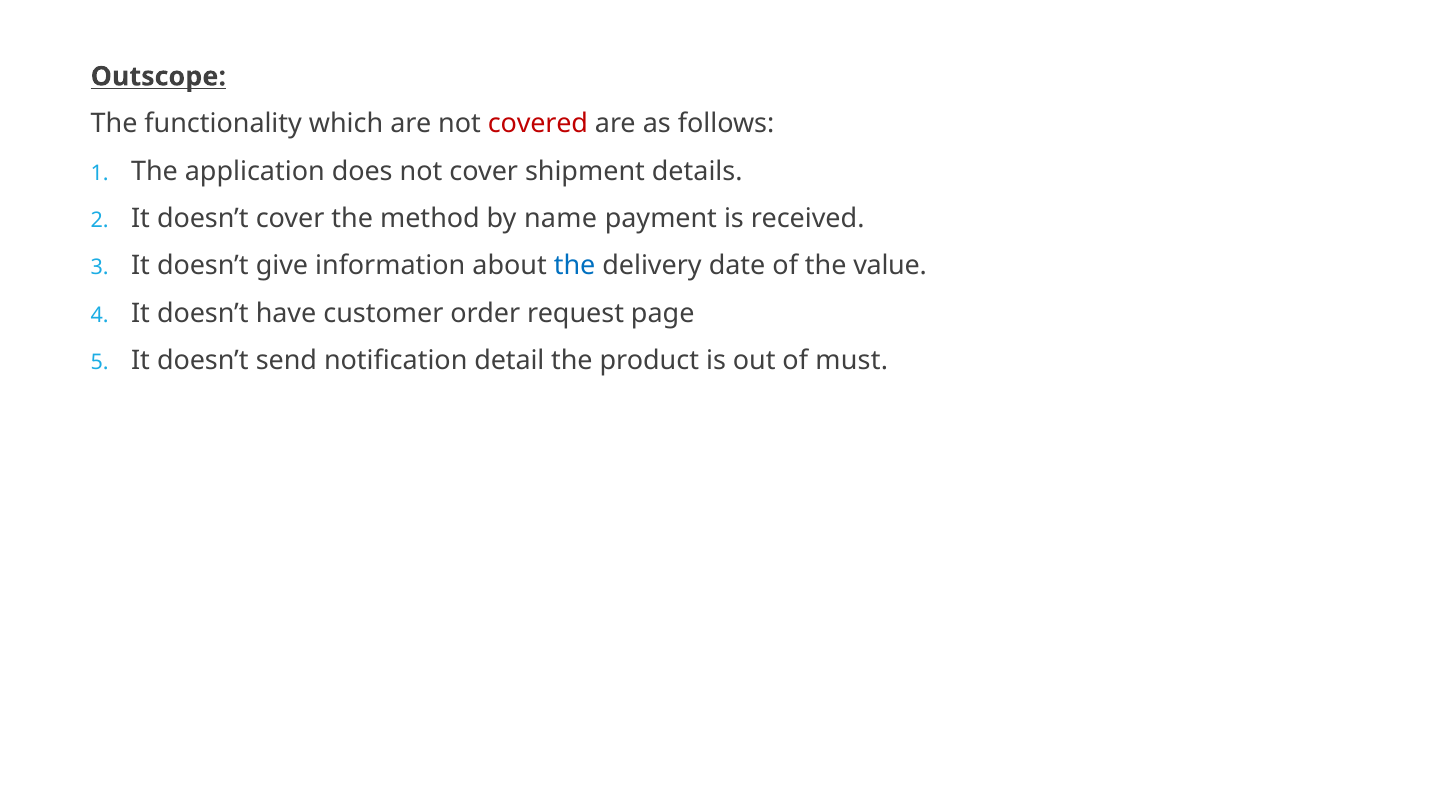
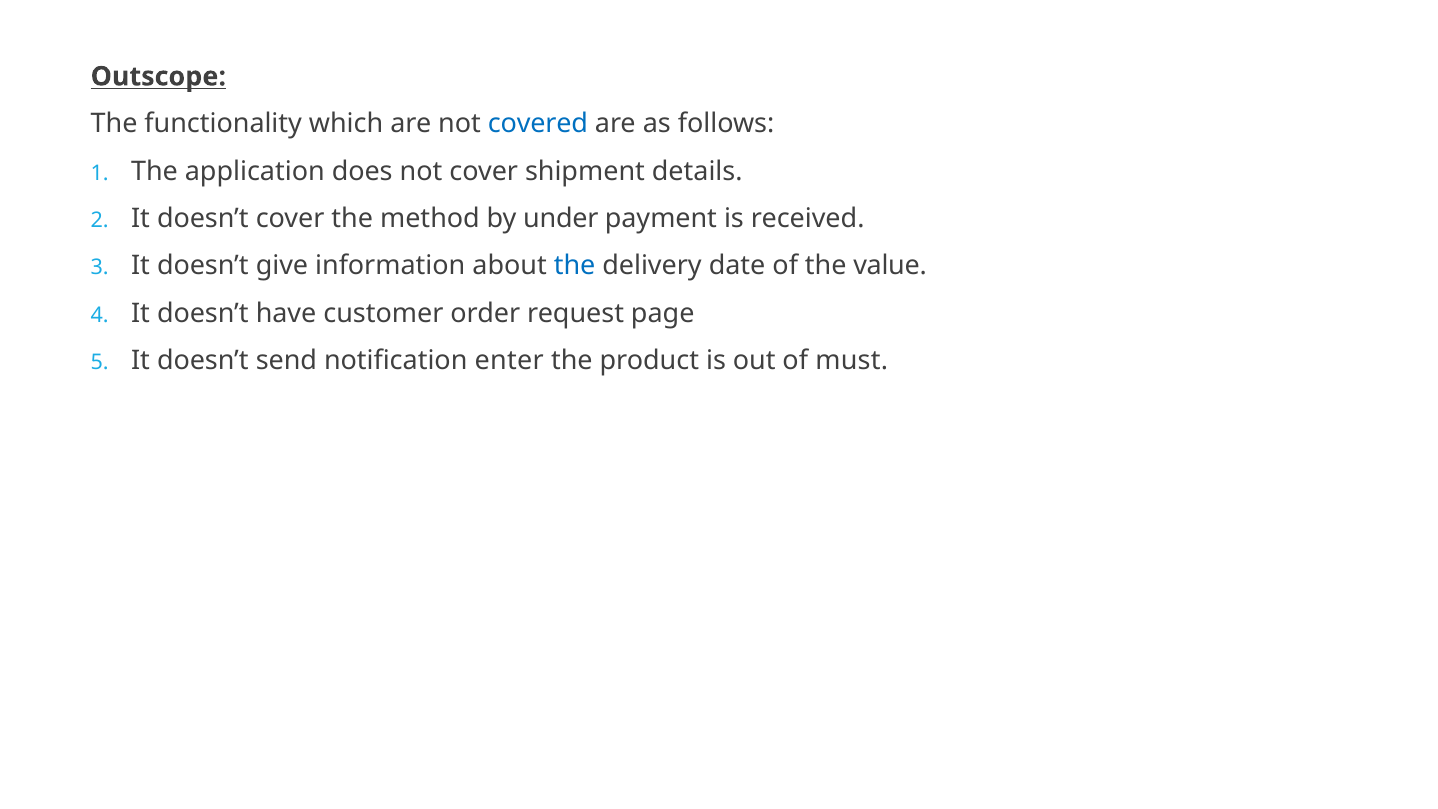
covered colour: red -> blue (538, 124)
name: name -> under (561, 219)
detail: detail -> enter (509, 361)
